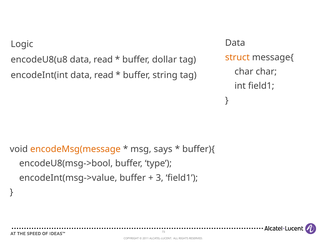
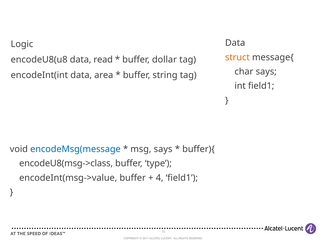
char char: char -> says (266, 72)
encodeInt(int data read: read -> area (104, 75)
encodeMsg(message colour: orange -> blue (75, 149)
encodeU8(msg->bool: encodeU8(msg->bool -> encodeU8(msg->class (66, 164)
3: 3 -> 4 (160, 178)
